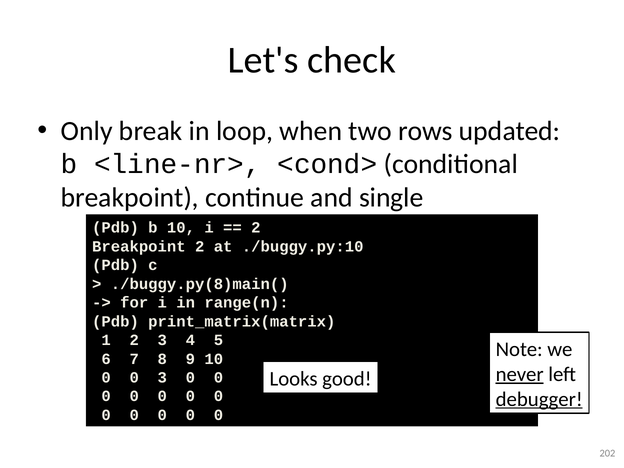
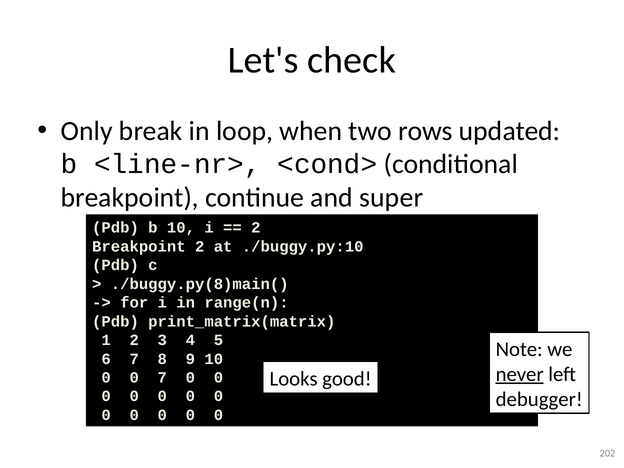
single: single -> super (391, 197)
0 3: 3 -> 7 (162, 378)
debugger underline: present -> none (539, 399)
